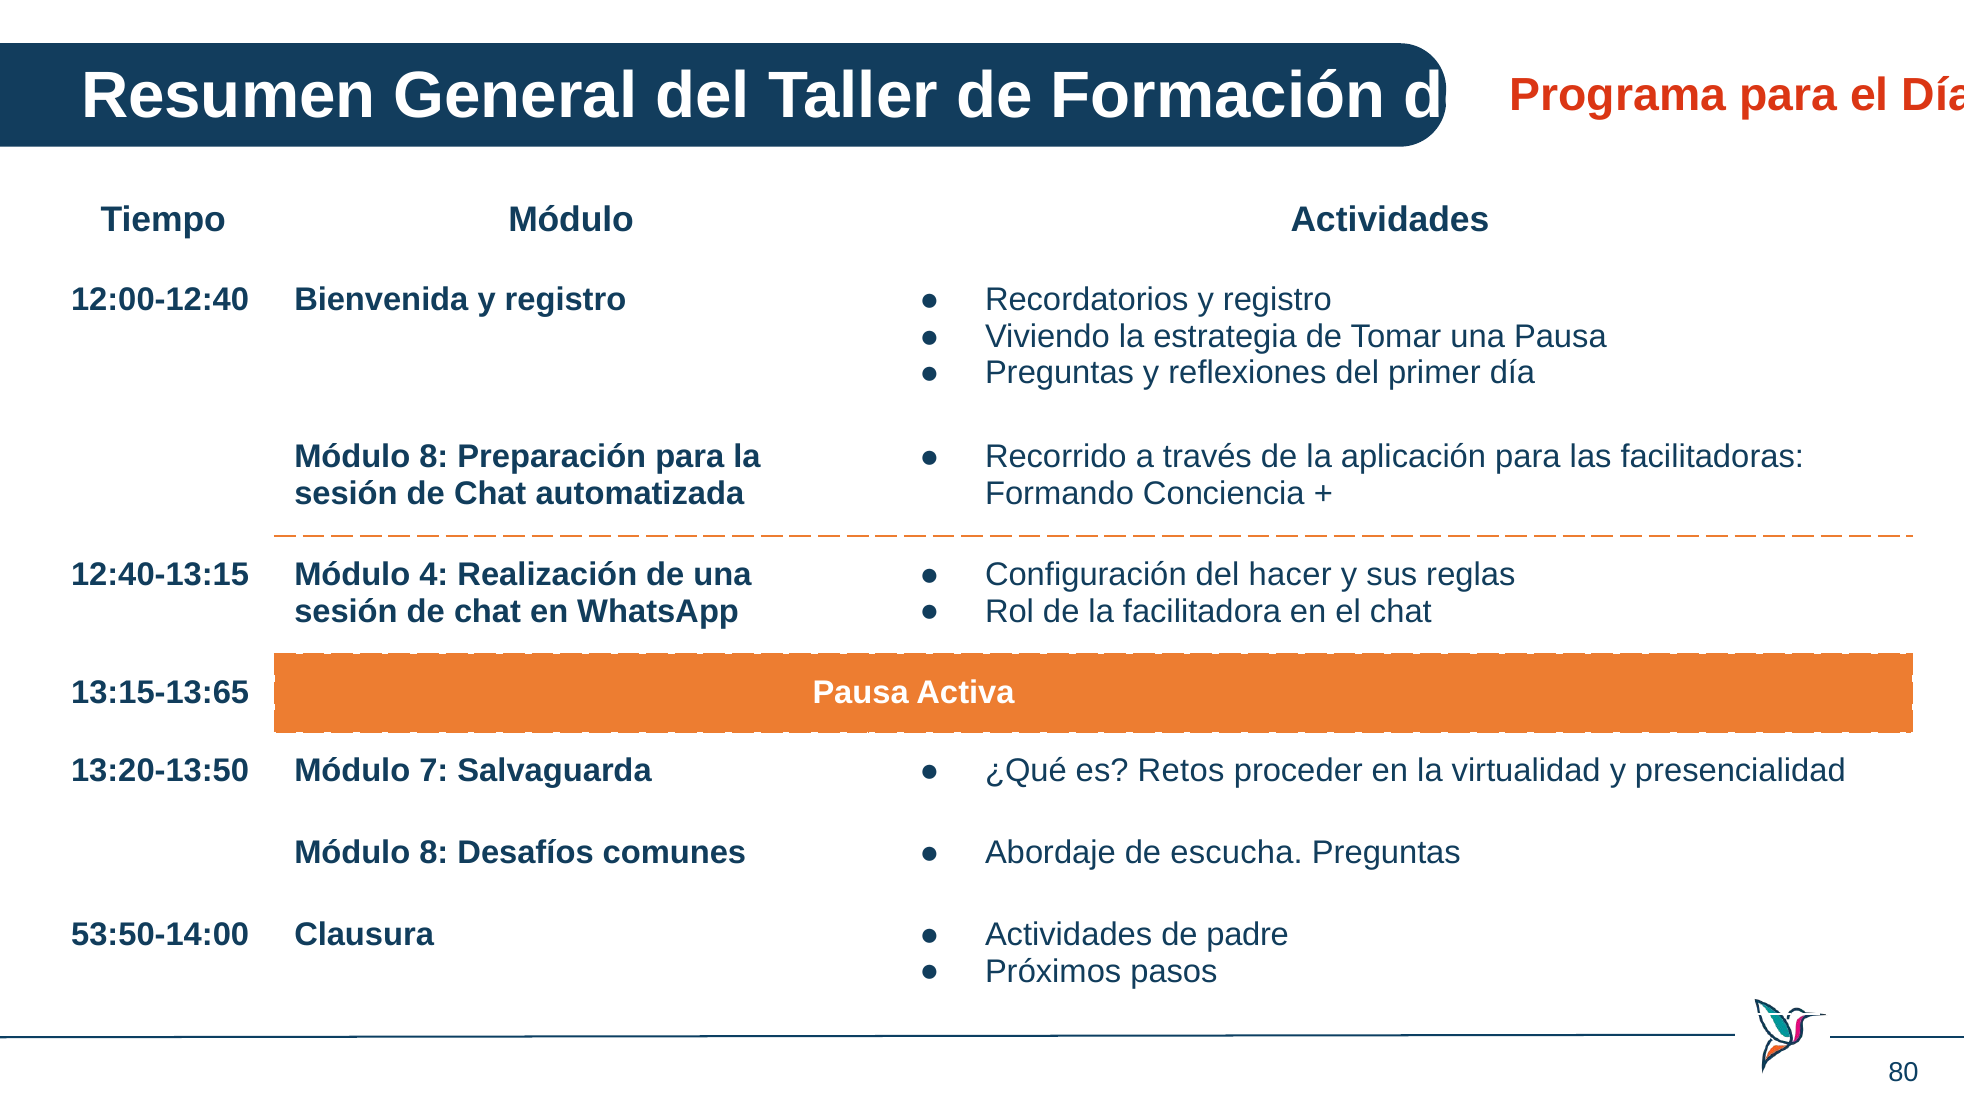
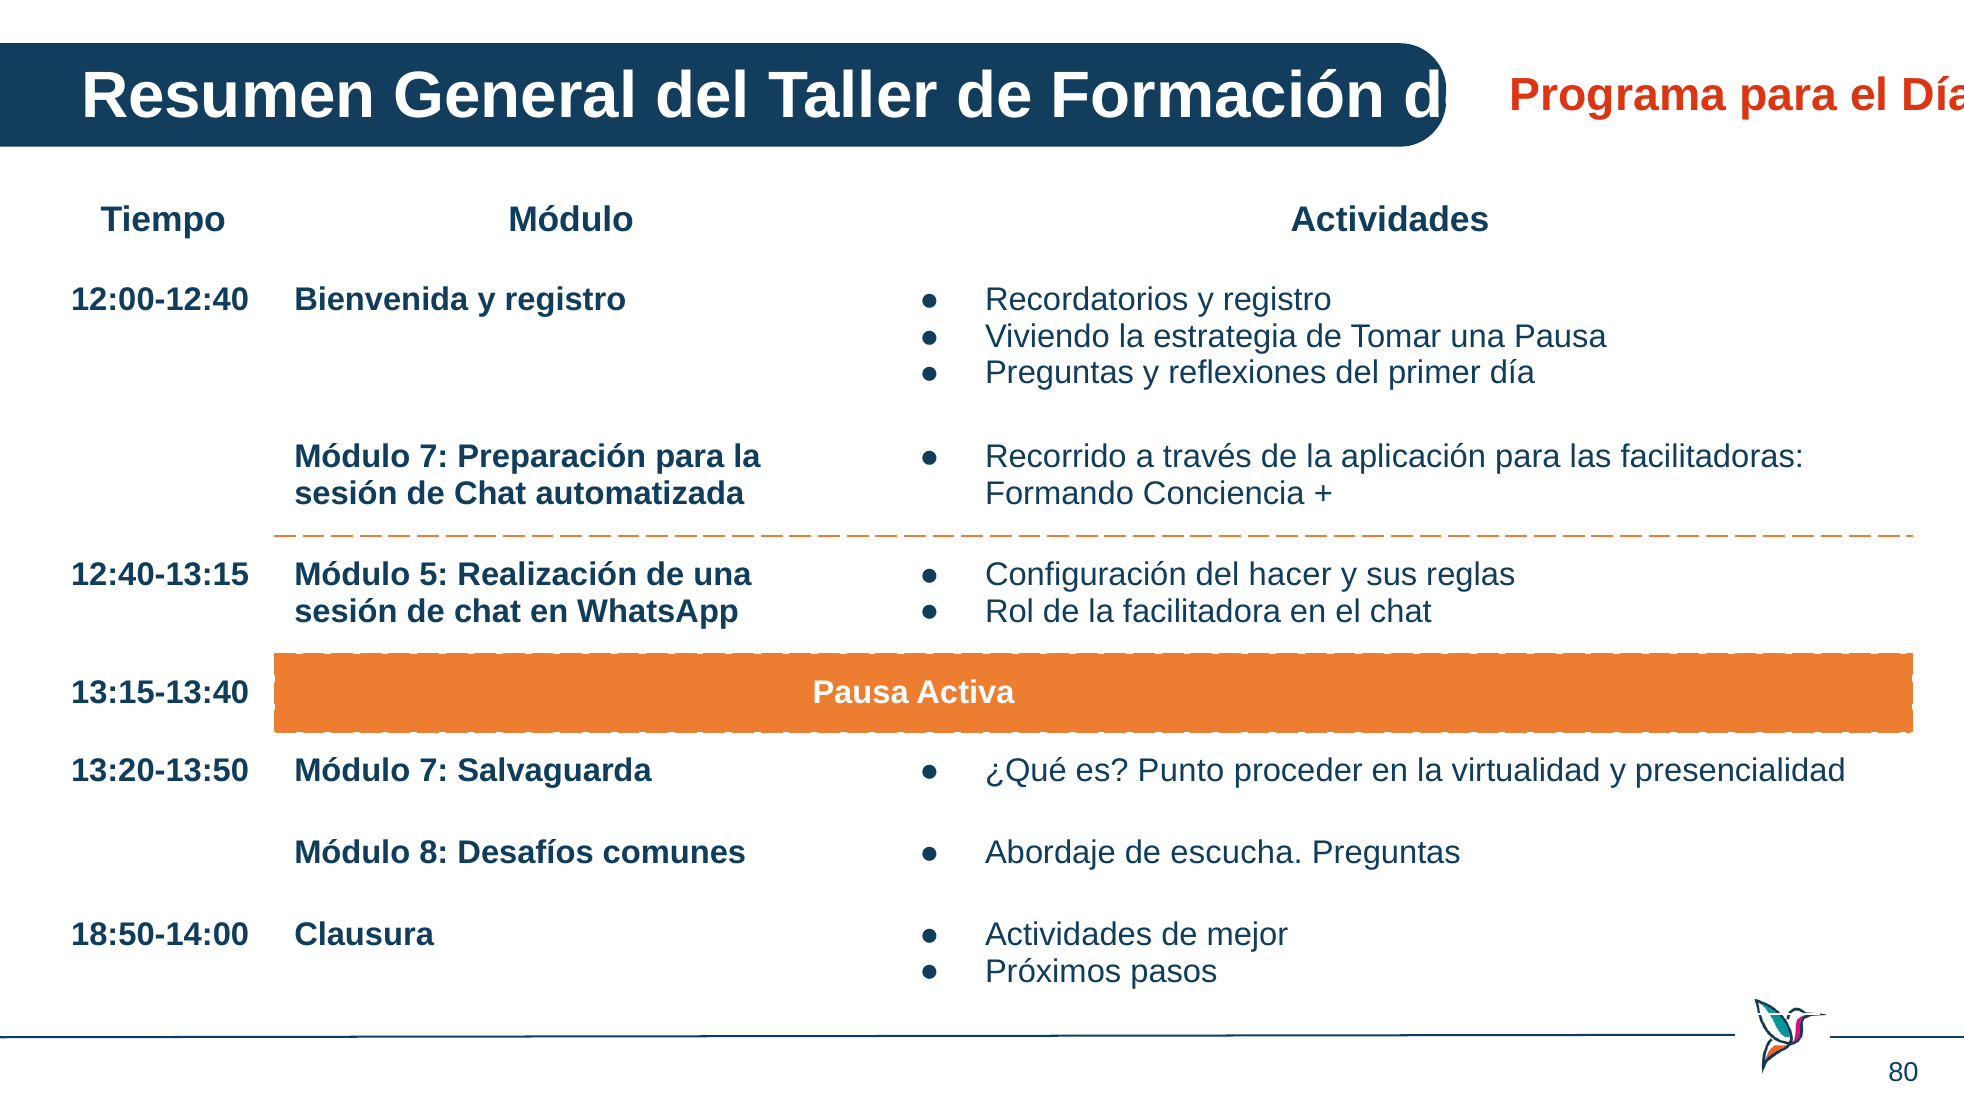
8: 8 -> 7 (434, 457)
4: 4 -> 5 (434, 575)
13:15-13:65: 13:15-13:65 -> 13:15-13:40 (160, 692)
Retos: Retos -> Punto (1181, 771)
53:50-14:00: 53:50-14:00 -> 18:50-14:00 (160, 934)
padre: padre -> mejor (1247, 934)
